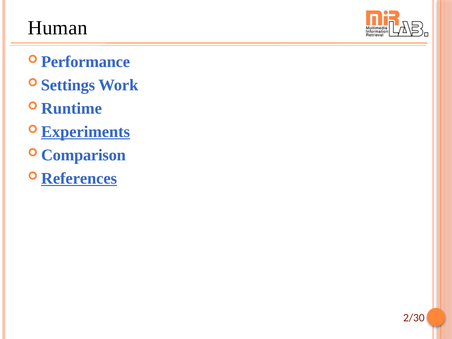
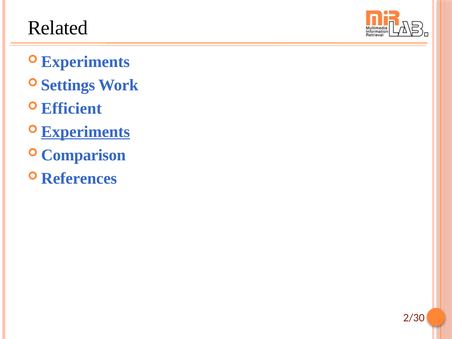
Human: Human -> Related (58, 28)
Performance: Performance -> Experiments (85, 62)
Runtime: Runtime -> Efficient (71, 108)
References underline: present -> none (79, 178)
